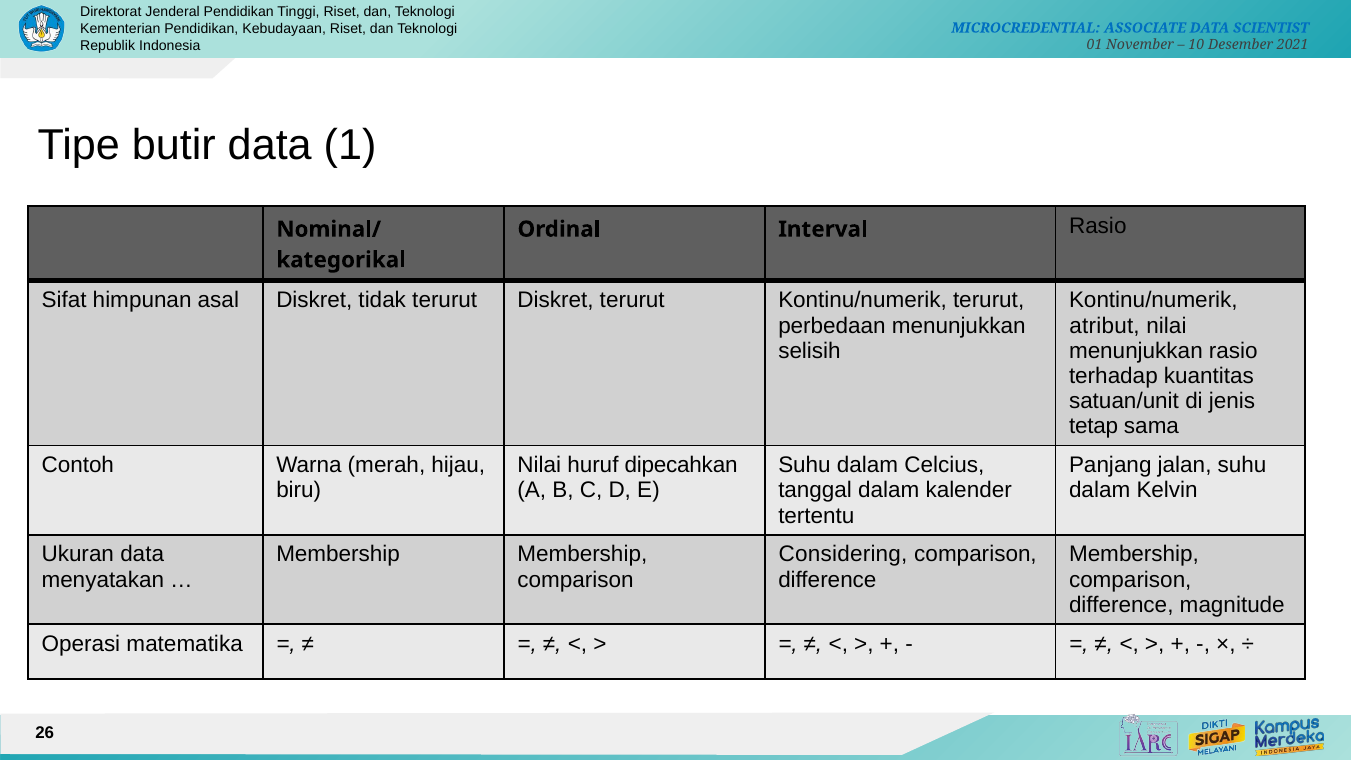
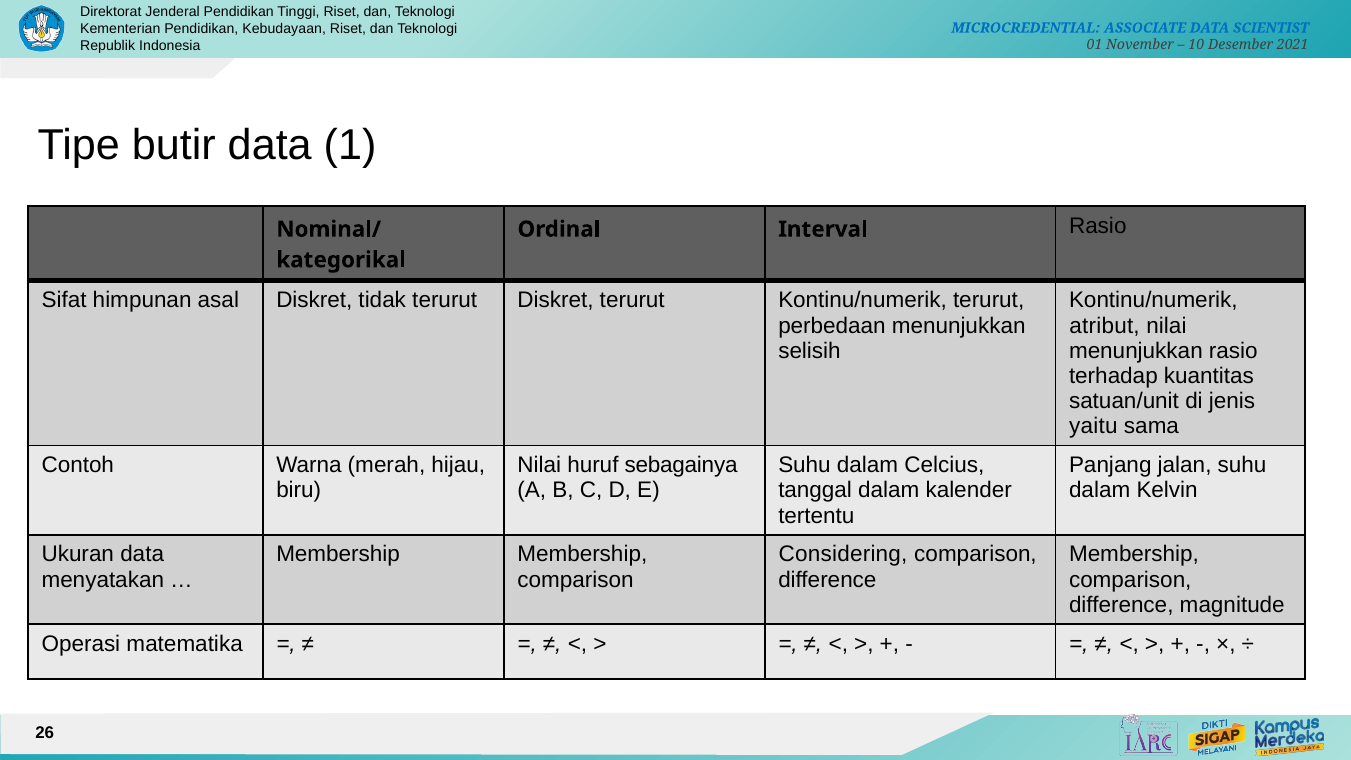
tetap: tetap -> yaitu (1093, 427)
dipecahkan: dipecahkan -> sebagainya (681, 465)
